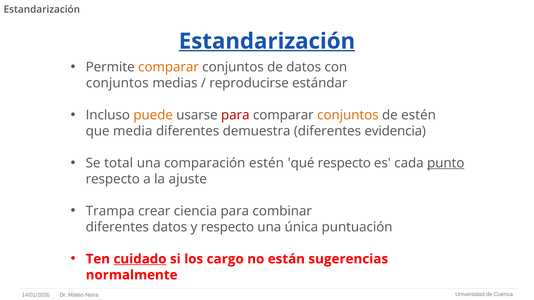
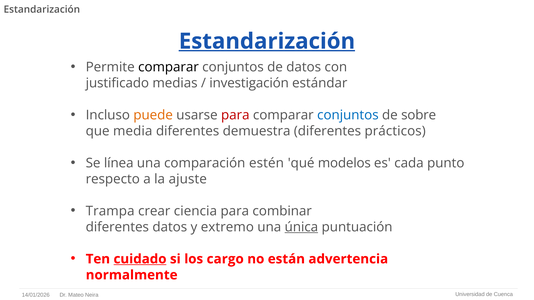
comparar colour: orange -> black (168, 67)
conjuntos: conjuntos -> justificado (117, 83)
reproducirse: reproducirse -> investigación (249, 83)
conjuntos colour: orange -> blue (348, 115)
de estén: estén -> sobre (419, 115)
evidencia: evidencia -> prácticos (395, 131)
total: total -> línea (119, 163)
qué respecto: respecto -> modelos (344, 163)
punto underline: present -> none (446, 163)
y respecto: respecto -> extremo (227, 227)
única underline: none -> present (301, 227)
sugerencias: sugerencias -> advertencia (348, 259)
